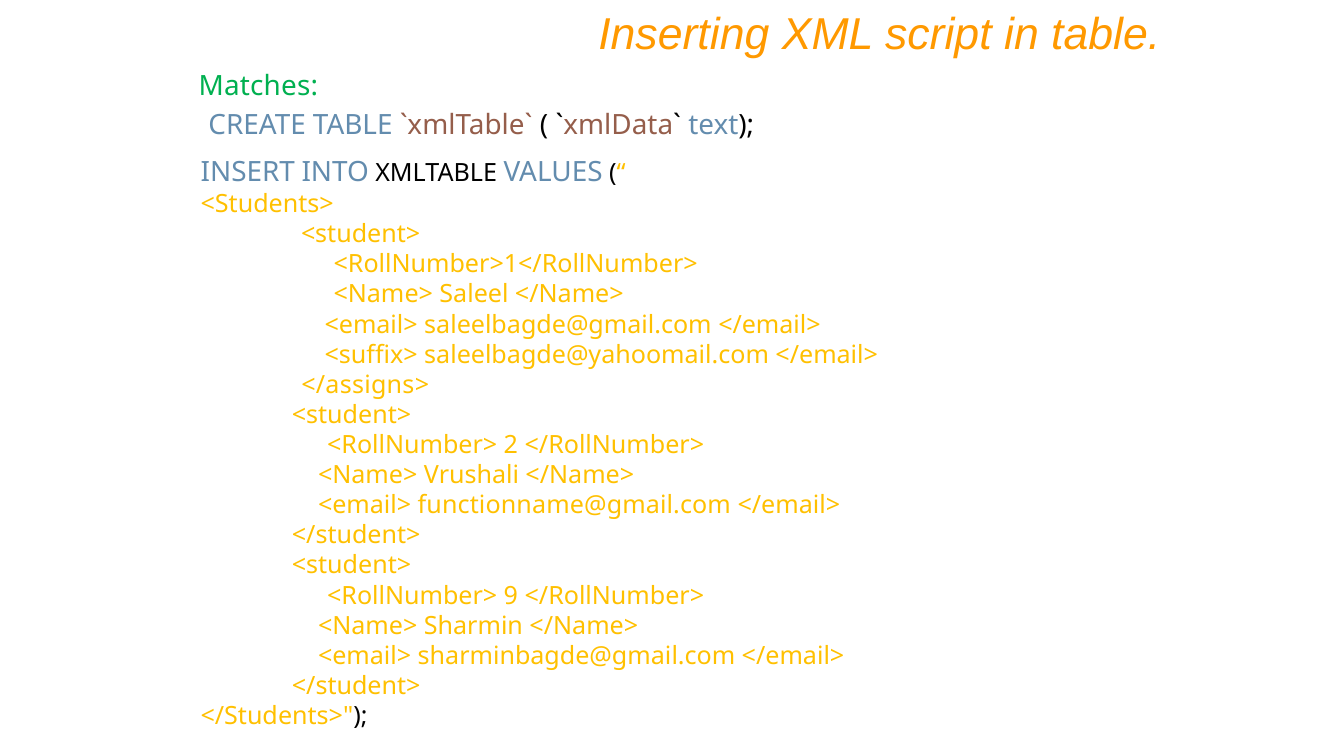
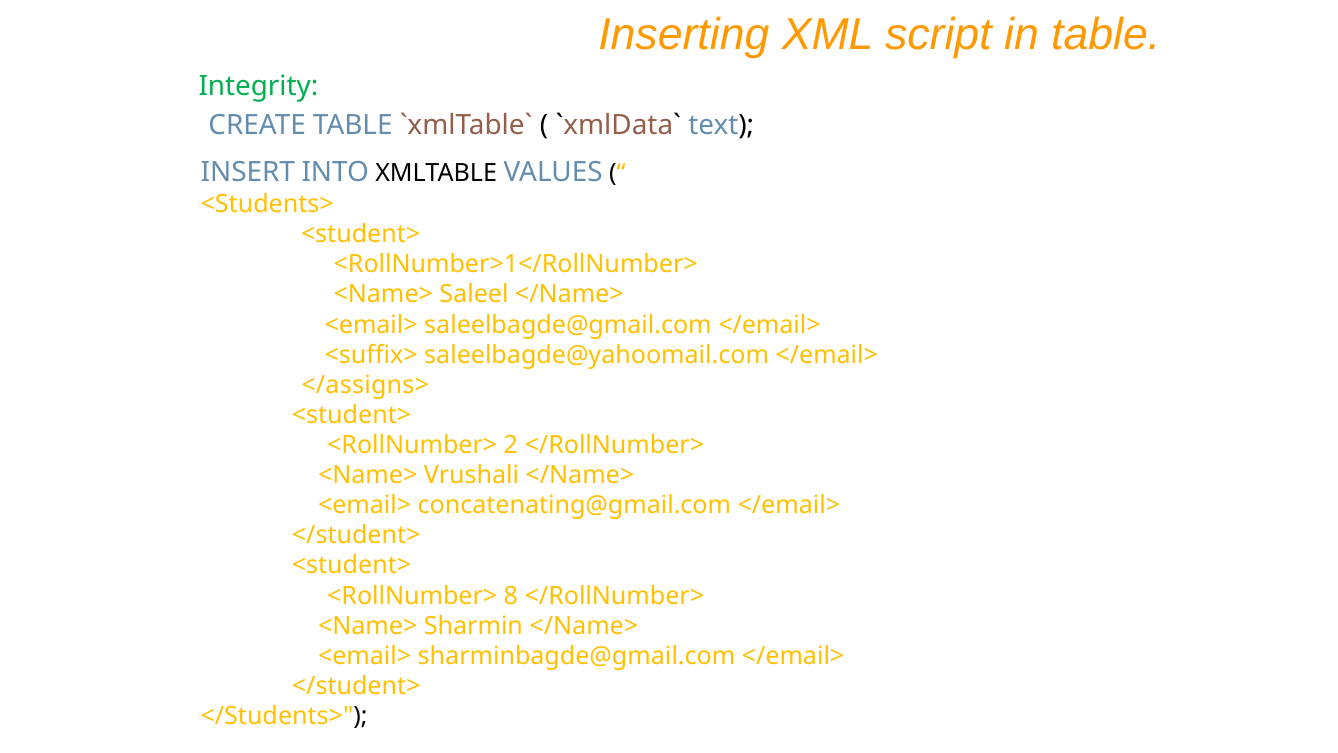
Matches: Matches -> Integrity (258, 86)
functionname@gmail.com: functionname@gmail.com -> concatenating@gmail.com (574, 505)
9: 9 -> 8 (511, 596)
